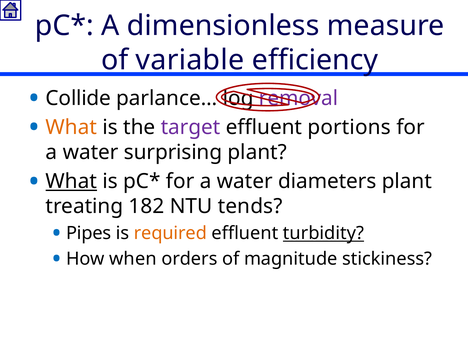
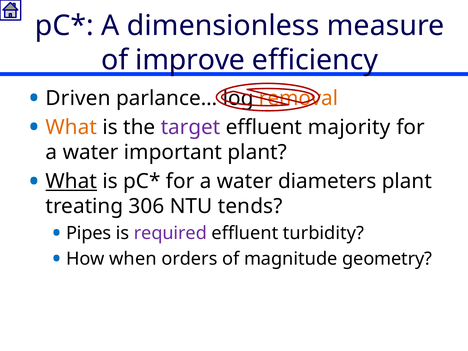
variable: variable -> improve (190, 60)
Collide: Collide -> Driven (78, 98)
removal colour: purple -> orange (299, 98)
portions: portions -> majority (349, 127)
surprising: surprising -> important (173, 152)
182: 182 -> 306 (146, 206)
required colour: orange -> purple (170, 233)
turbidity underline: present -> none (323, 233)
stickiness: stickiness -> geometry (387, 259)
